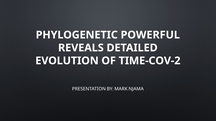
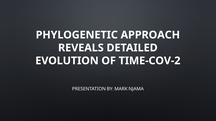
POWERFUL: POWERFUL -> APPROACH (150, 35)
